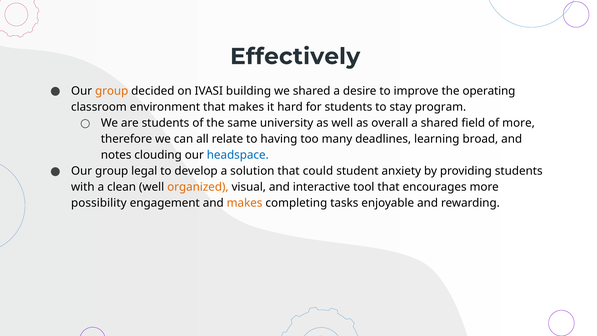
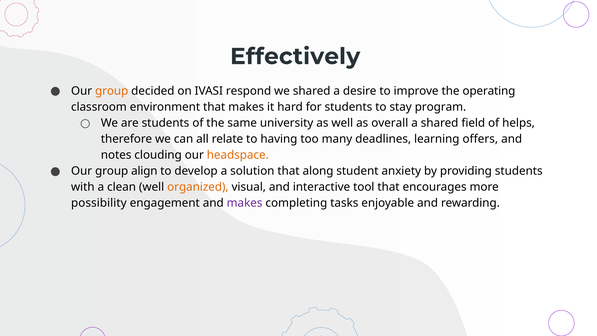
building: building -> respond (249, 91)
of more: more -> helps (519, 123)
broad: broad -> offers (480, 139)
headspace colour: blue -> orange (238, 155)
legal: legal -> align (144, 171)
could: could -> along (318, 171)
makes colour: orange -> purple (245, 203)
